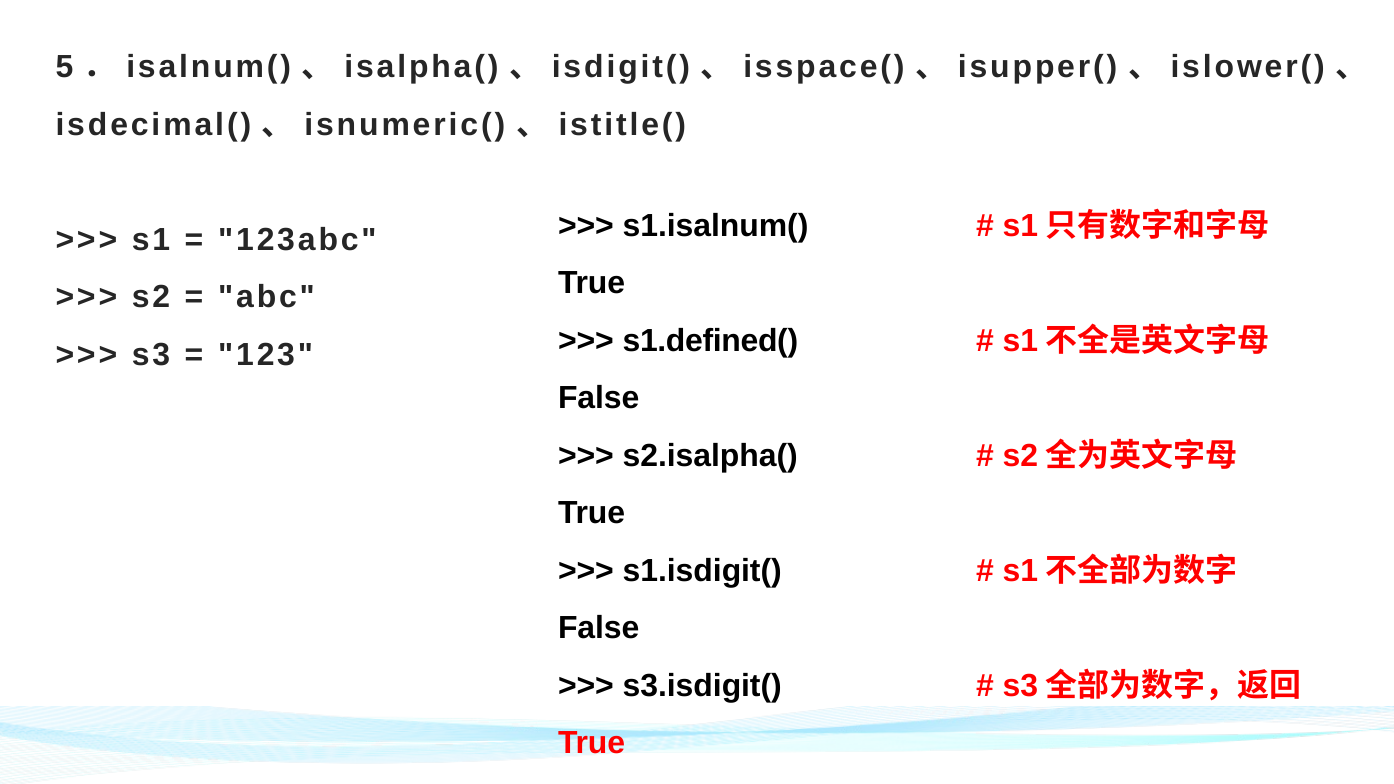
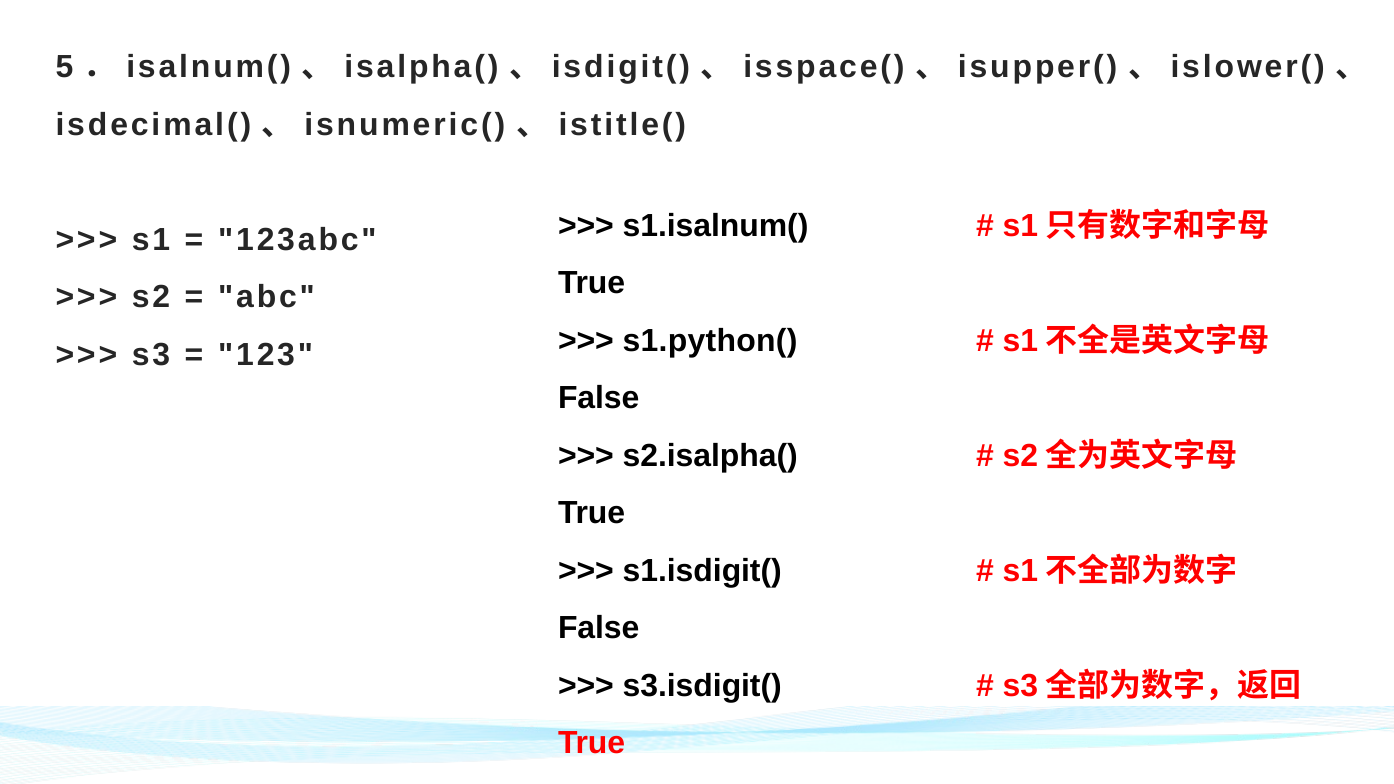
s1.defined(: s1.defined( -> s1.python( (710, 341)
